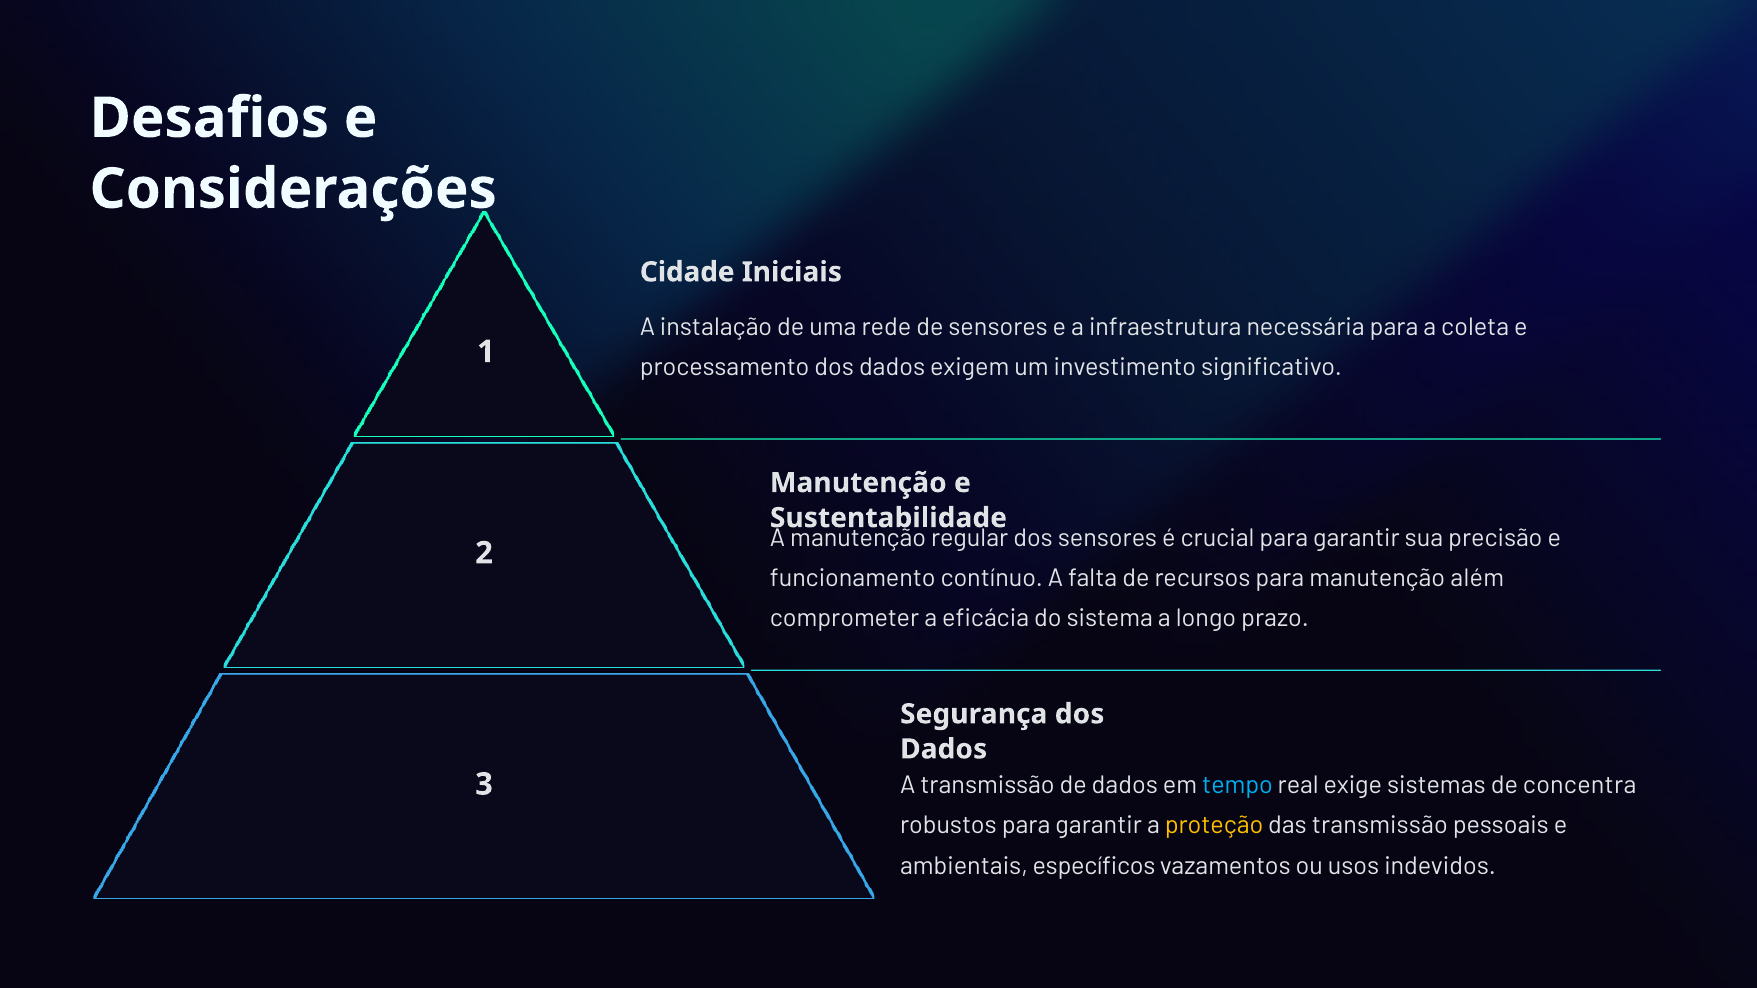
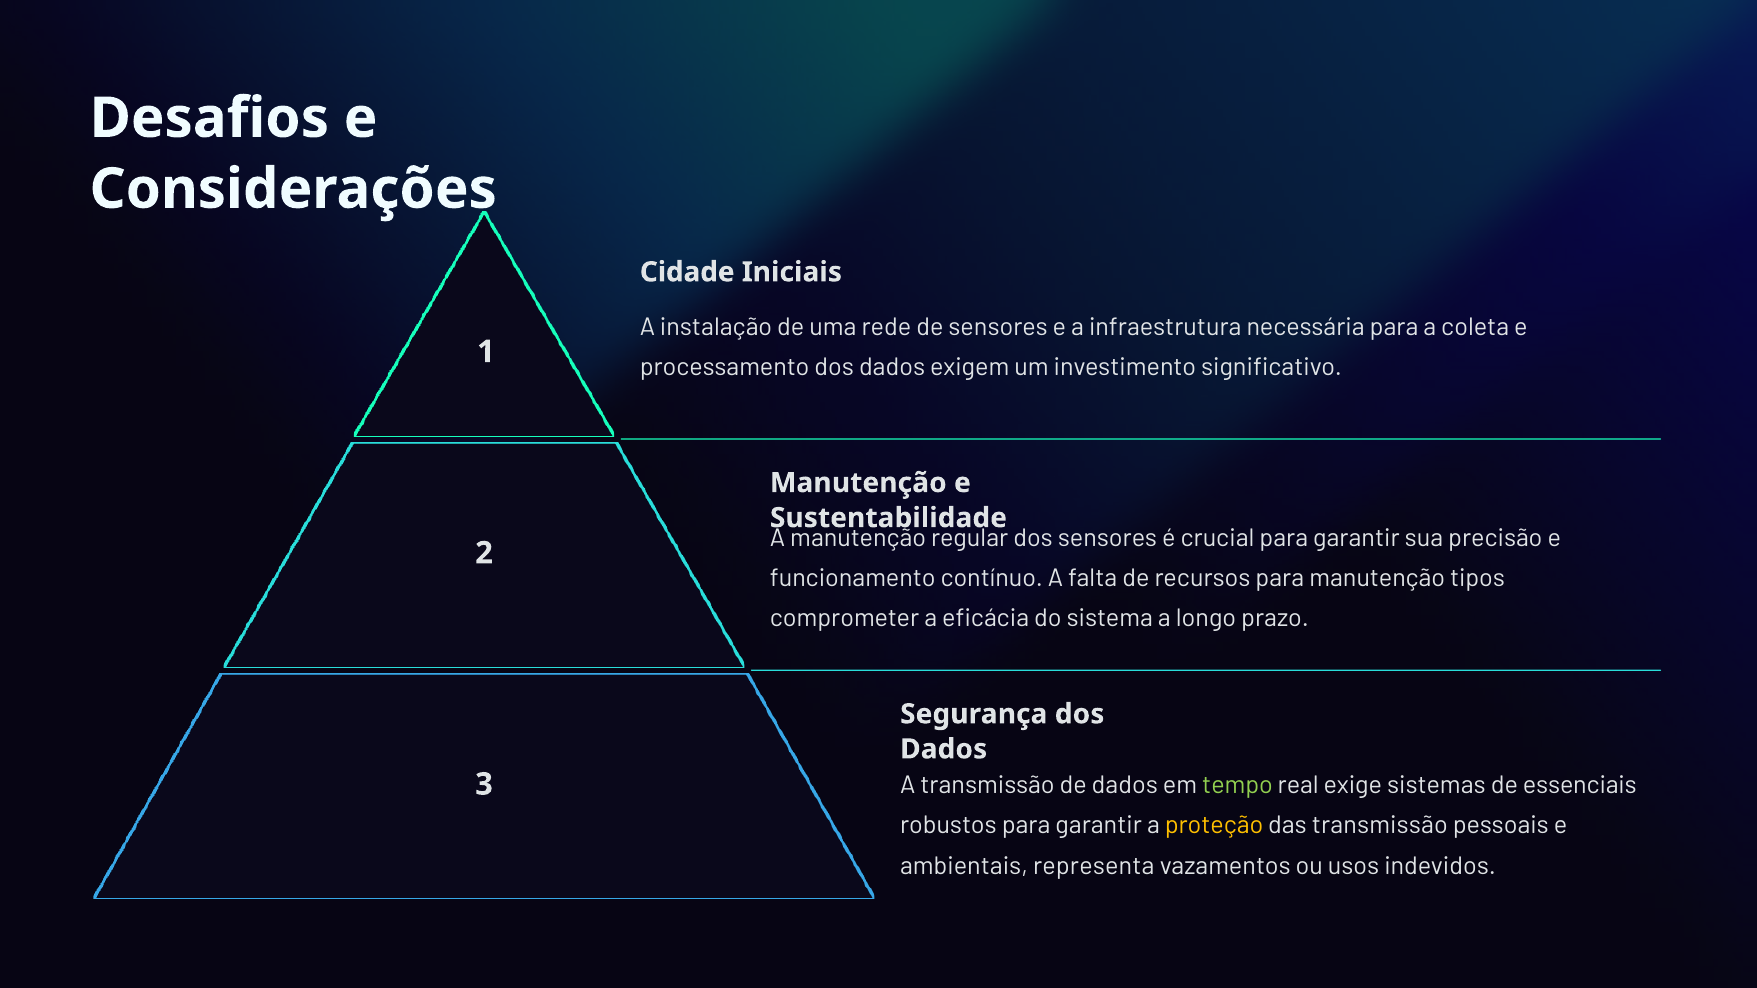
além: além -> tipos (1477, 578)
tempo colour: light blue -> light green (1237, 785)
concentra: concentra -> essenciais (1580, 785)
específicos: específicos -> representa (1094, 866)
